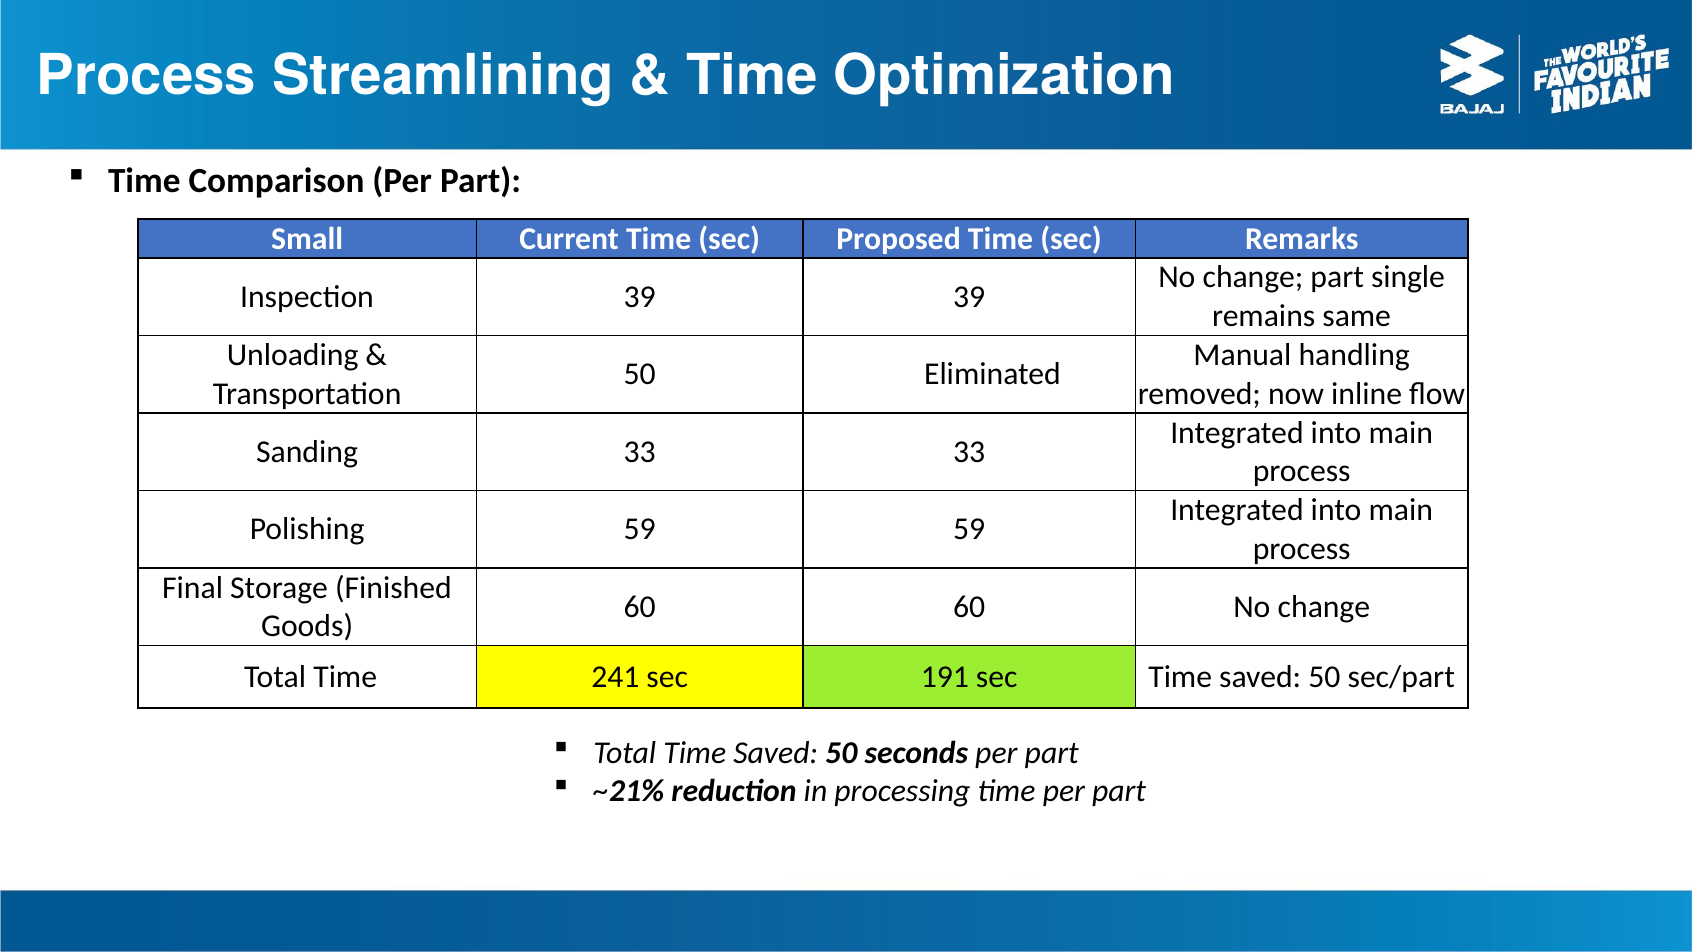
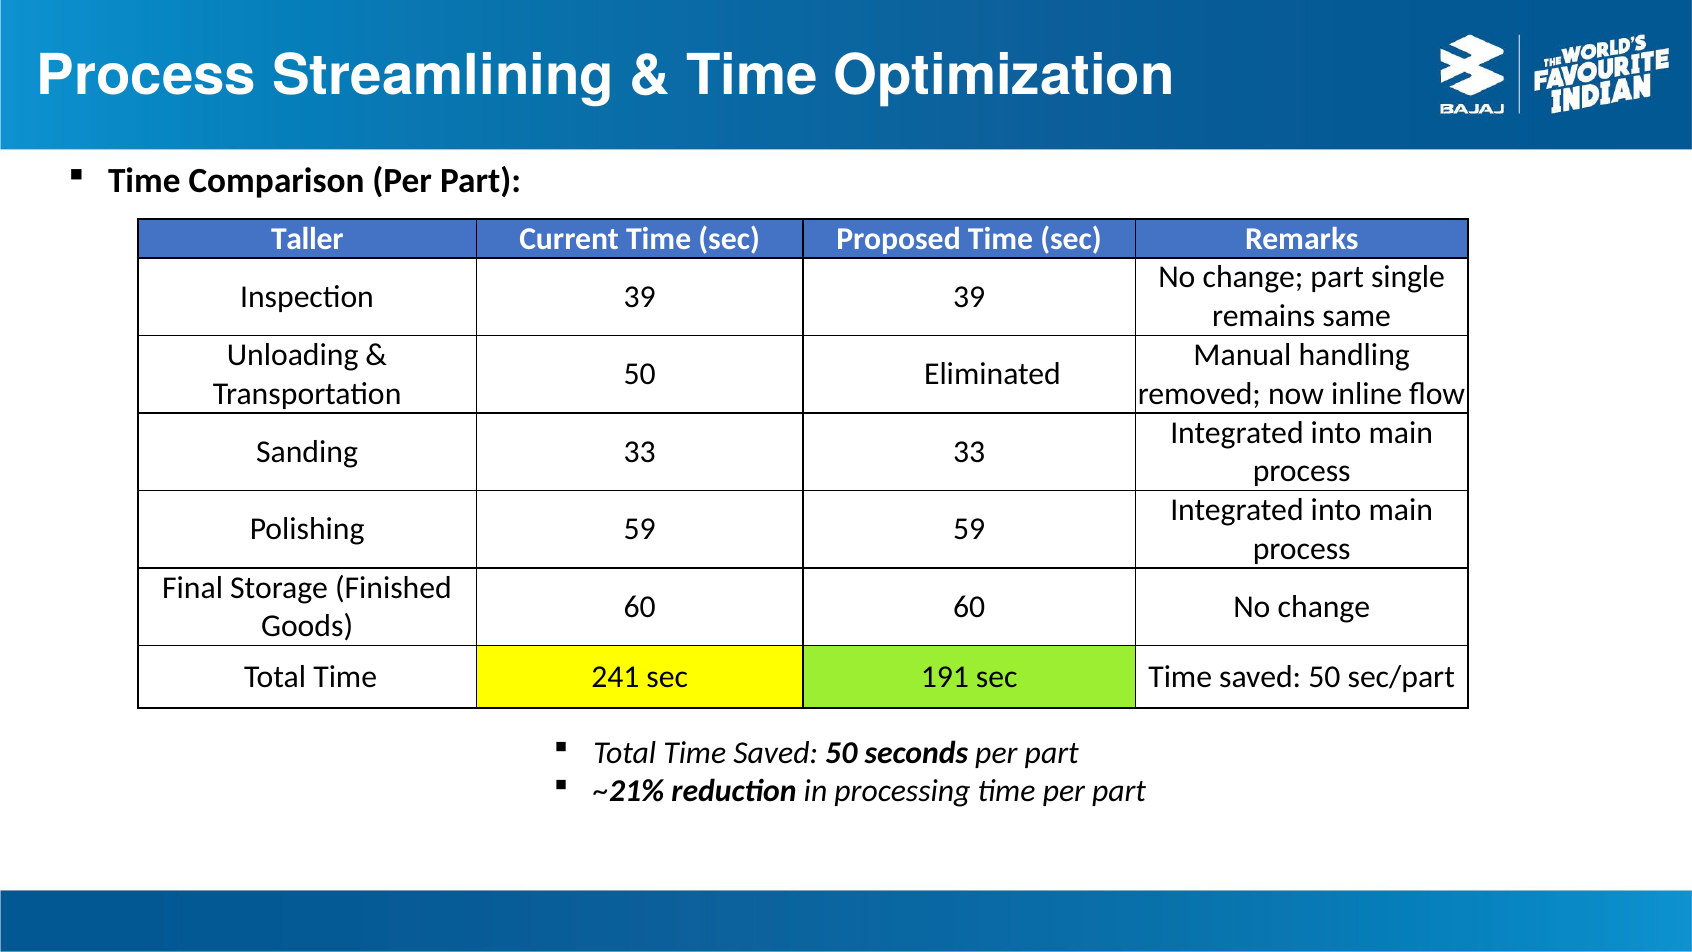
Small: Small -> Taller (307, 239)
